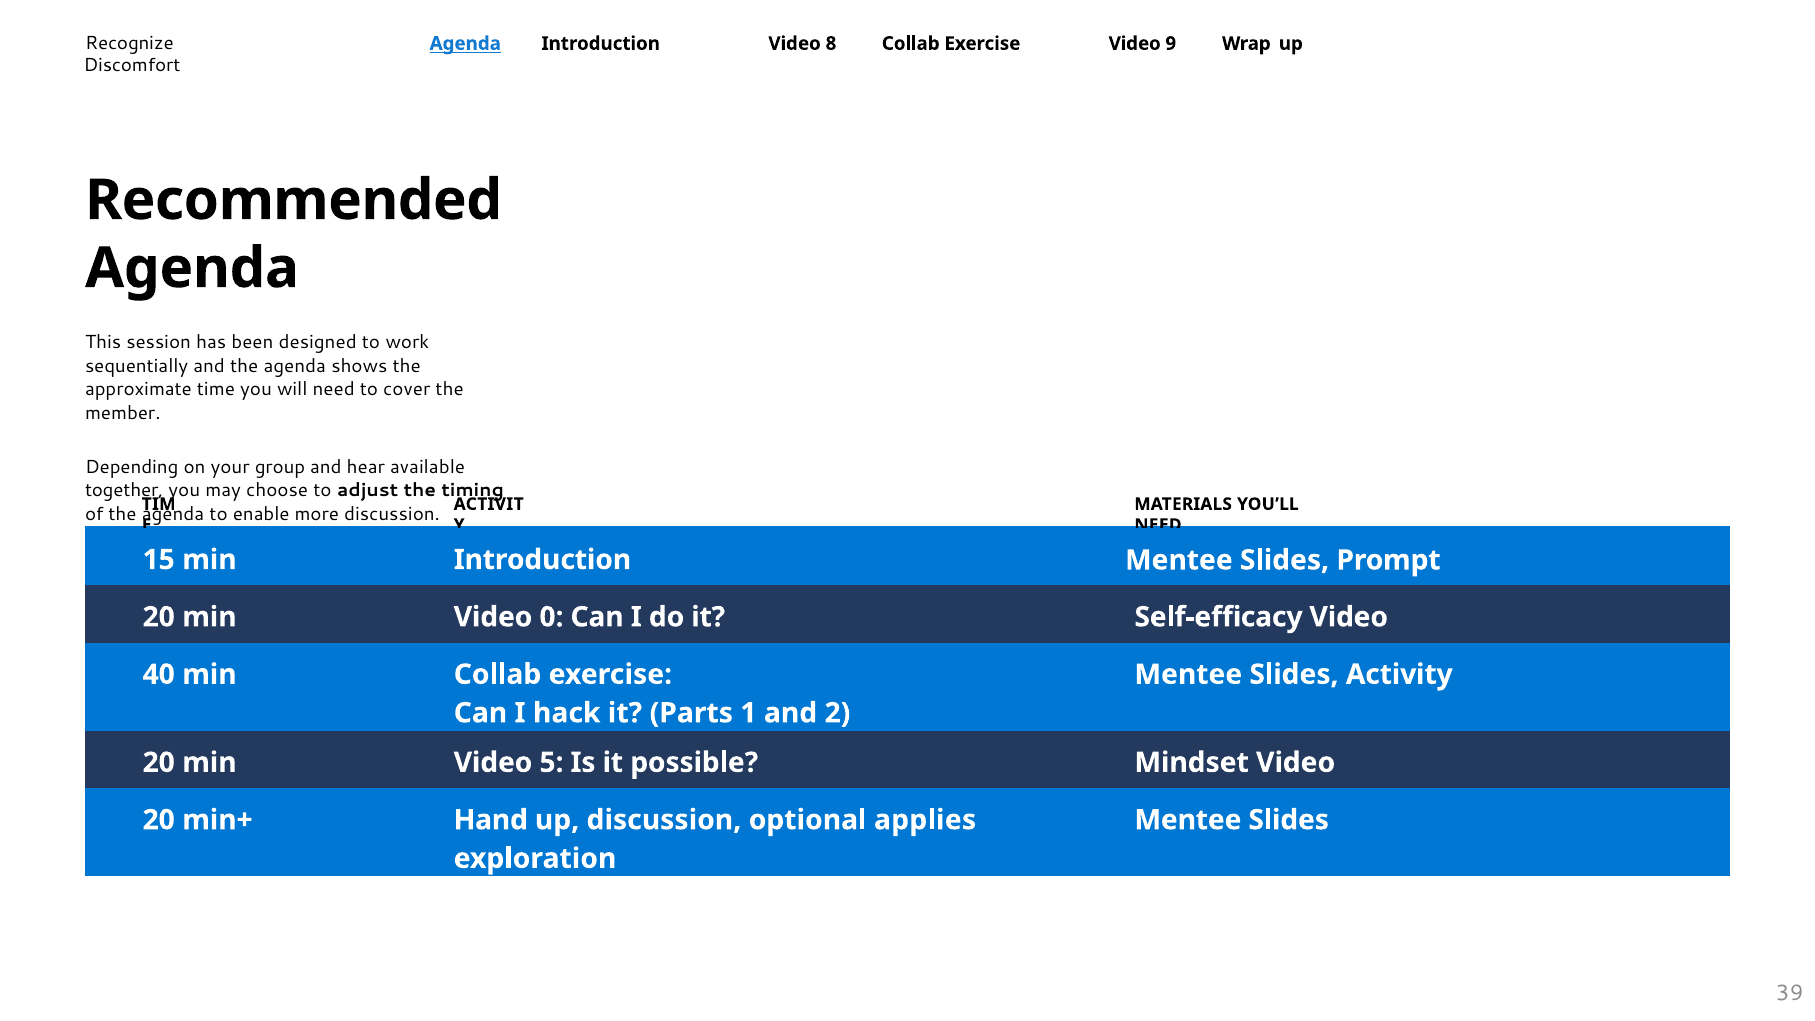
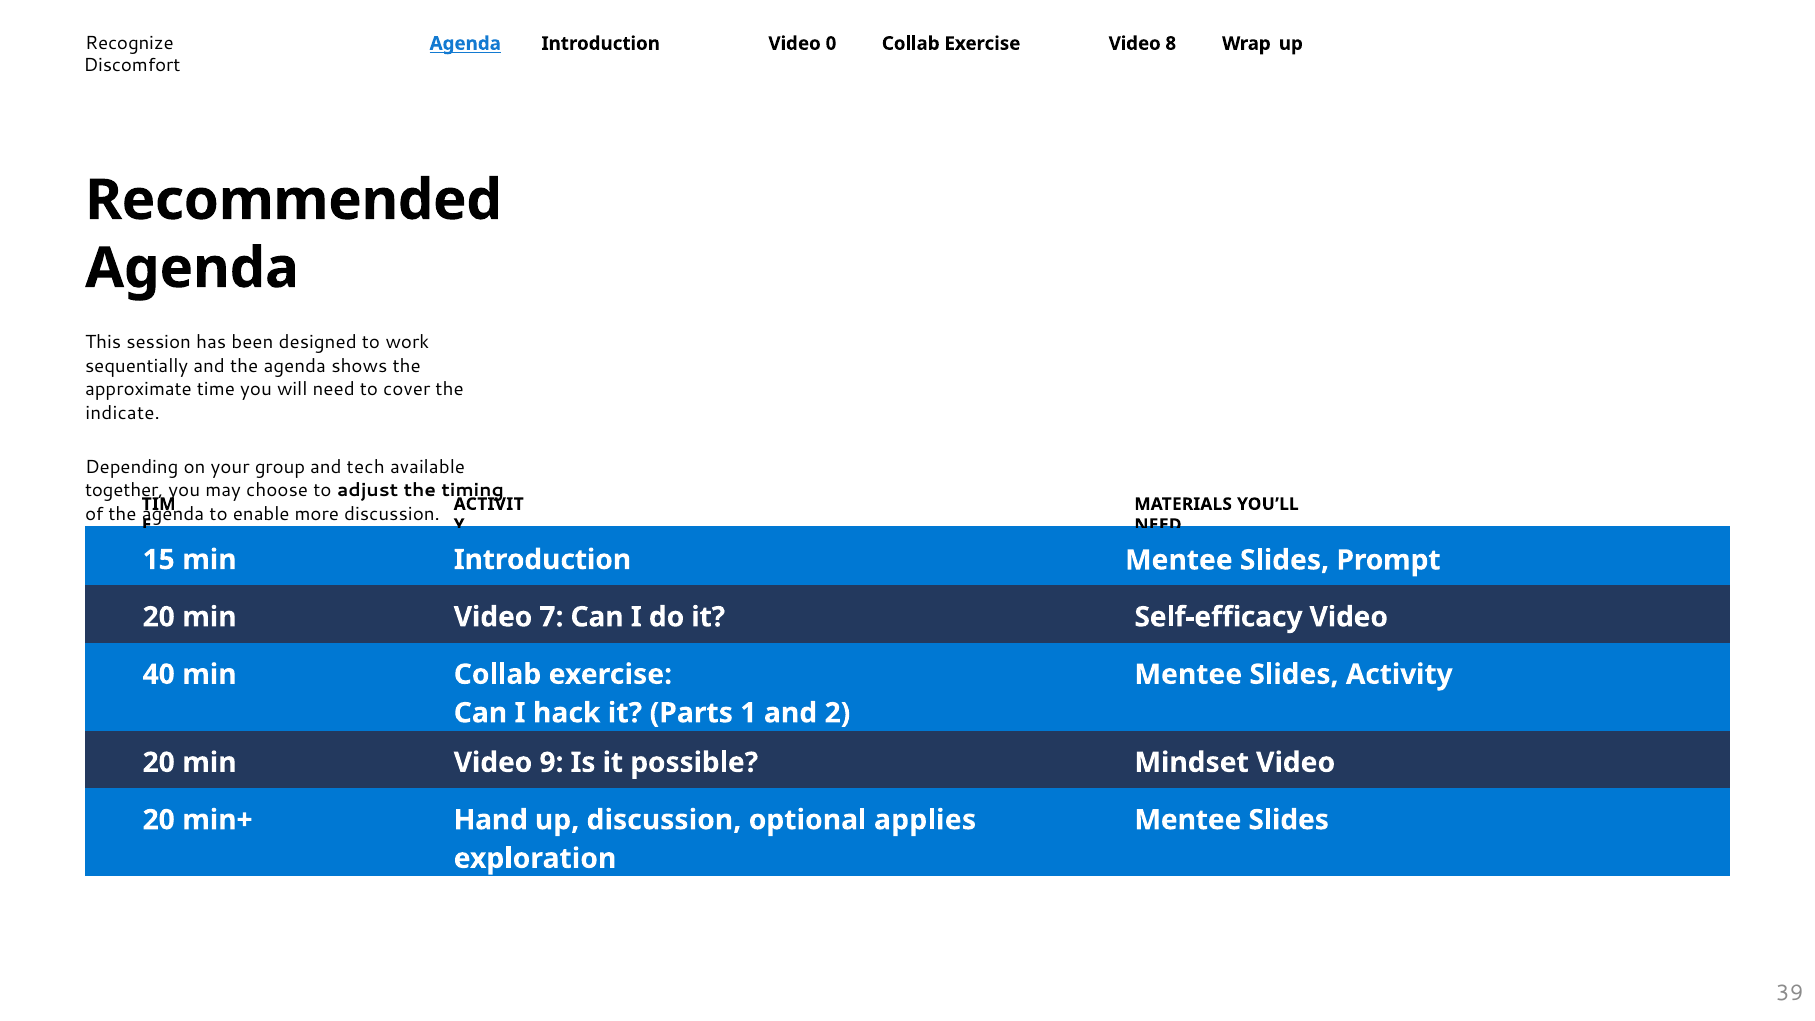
8: 8 -> 0 (831, 44)
9: 9 -> 8 (1171, 44)
member: member -> indicate (123, 413)
hear: hear -> tech (366, 467)
0: 0 -> 7 (551, 617)
5: 5 -> 9 (551, 763)
